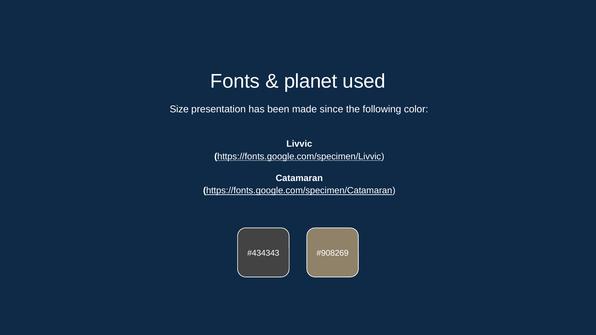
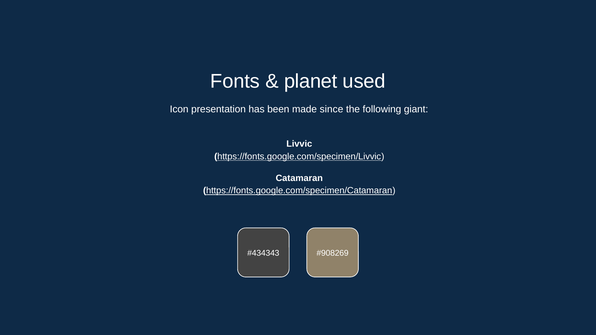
Size: Size -> Icon (179, 109)
color: color -> giant (416, 109)
